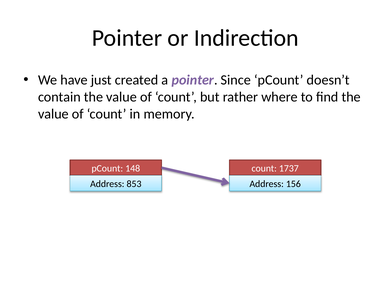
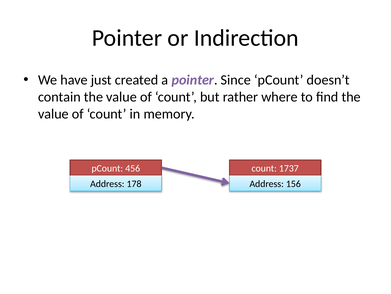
148: 148 -> 456 (133, 168)
853: 853 -> 178 (134, 183)
